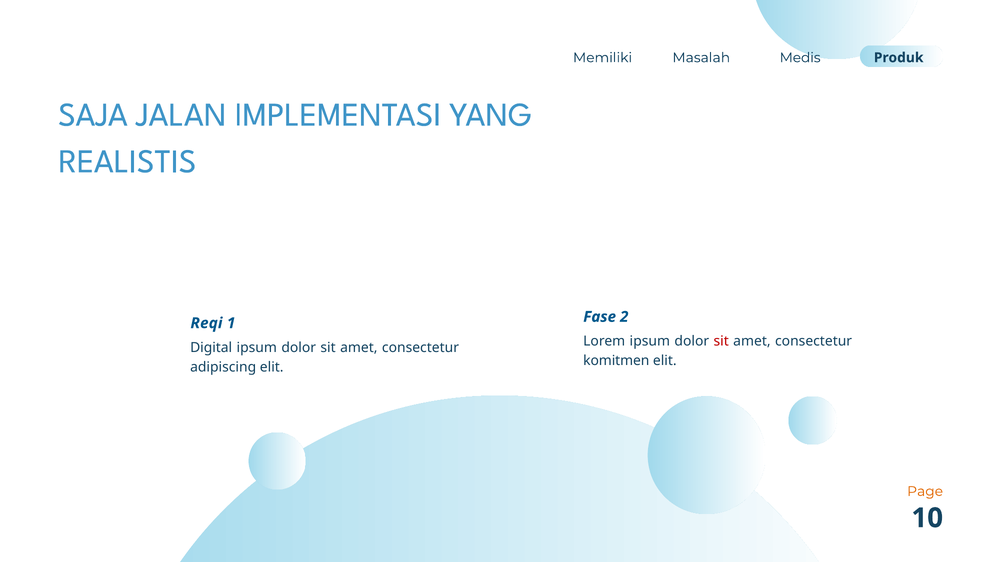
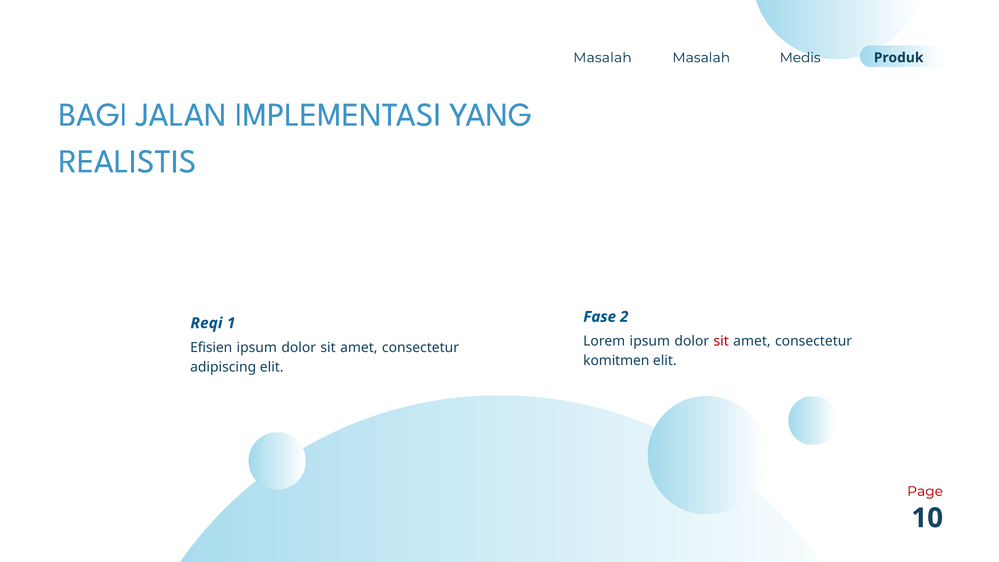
Memiliki: Memiliki -> Masalah (602, 58)
SAJA: SAJA -> BAGI (93, 115)
Digital: Digital -> Efisien (211, 348)
Page colour: orange -> red (925, 491)
